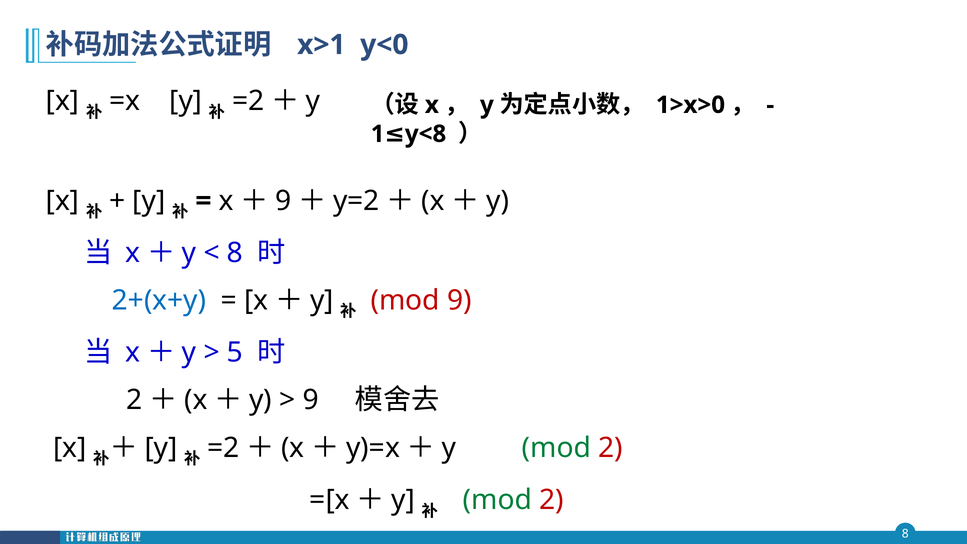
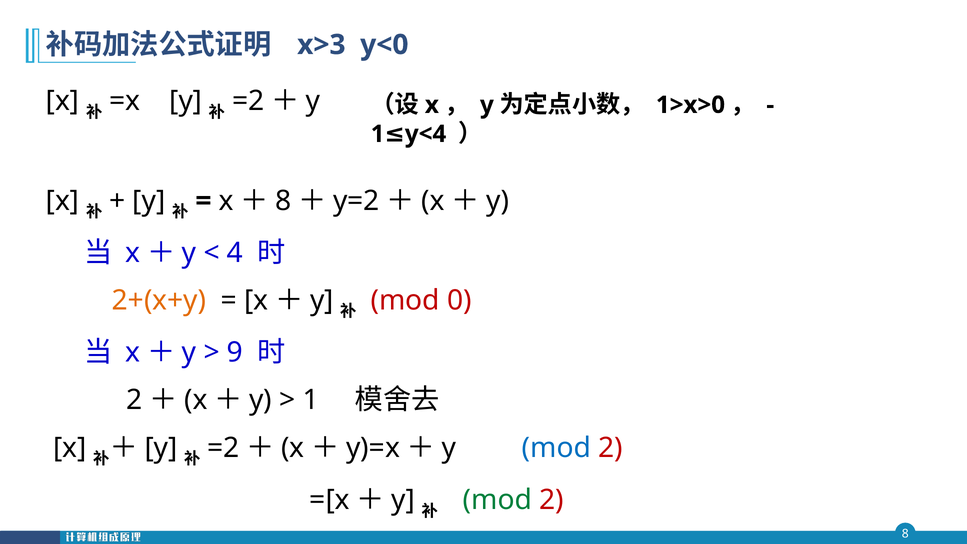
x>1: x>1 -> x>3 (321, 45)
y<8: y<8 -> y<4 (426, 134)
9: 9 -> 8 (283, 201)
8: 8 -> 4 (235, 253)
2+(x+y colour: blue -> orange (159, 301)
mod 9: 9 -> 0 (459, 301)
5: 5 -> 9 (235, 353)
9: 9 -> 1 (311, 400)
mod colour: green -> blue (556, 448)
